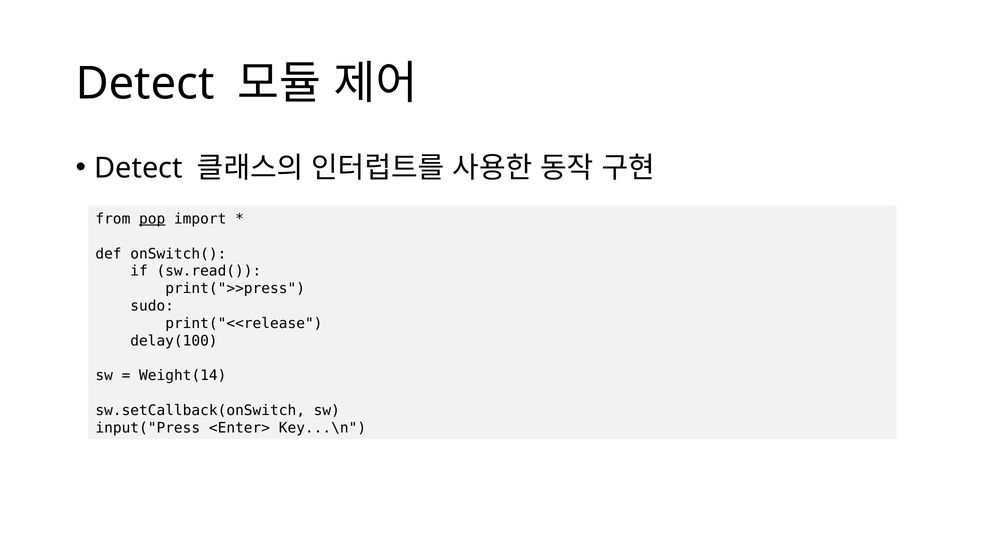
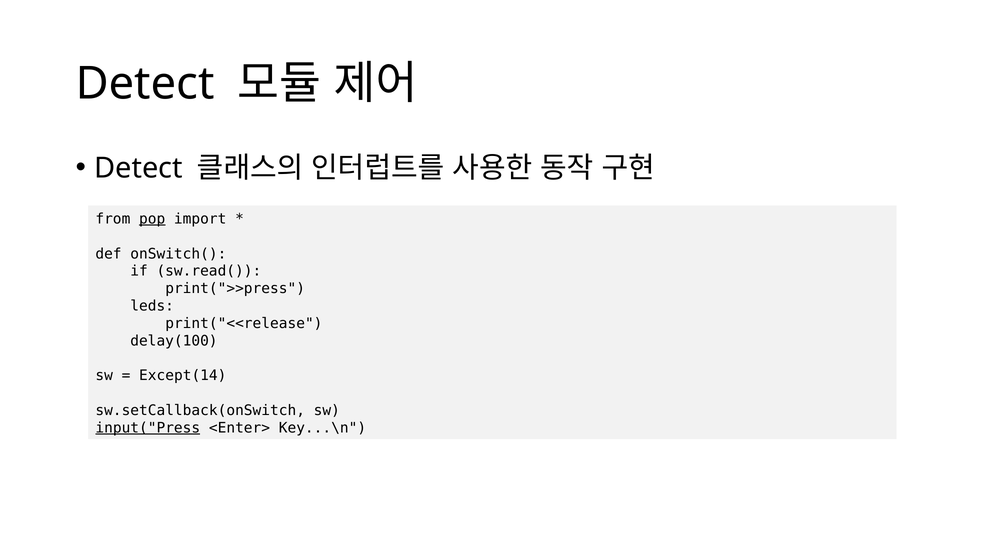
sudo: sudo -> leds (152, 306)
Weight(14: Weight(14 -> Except(14 (183, 375)
input("Press underline: none -> present (148, 427)
